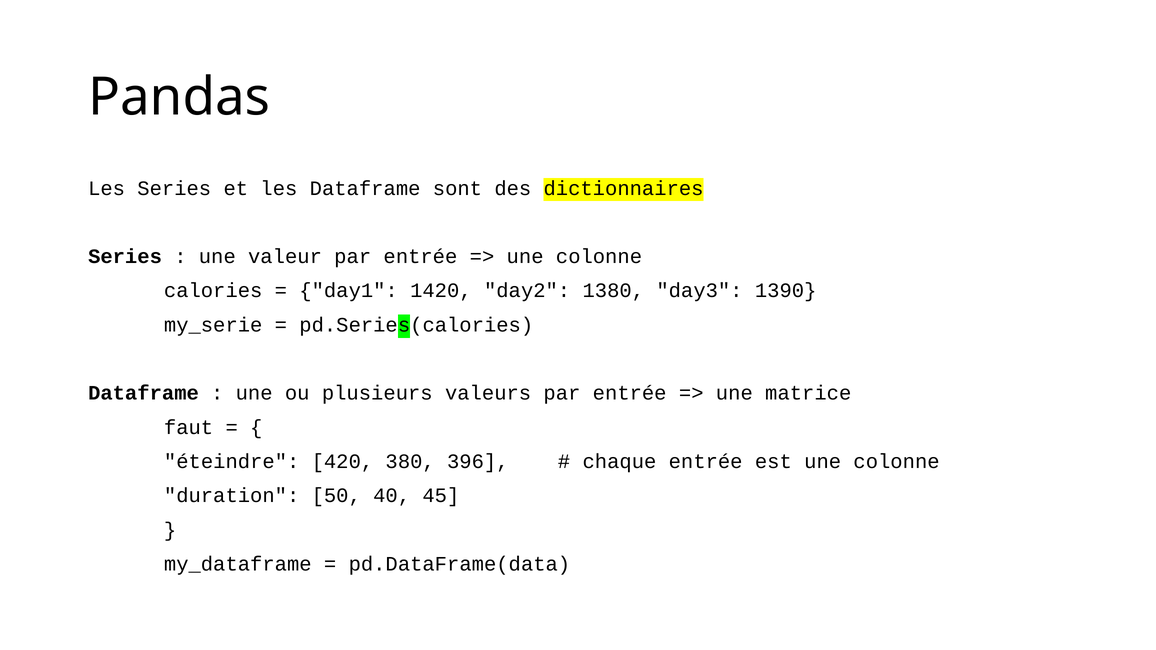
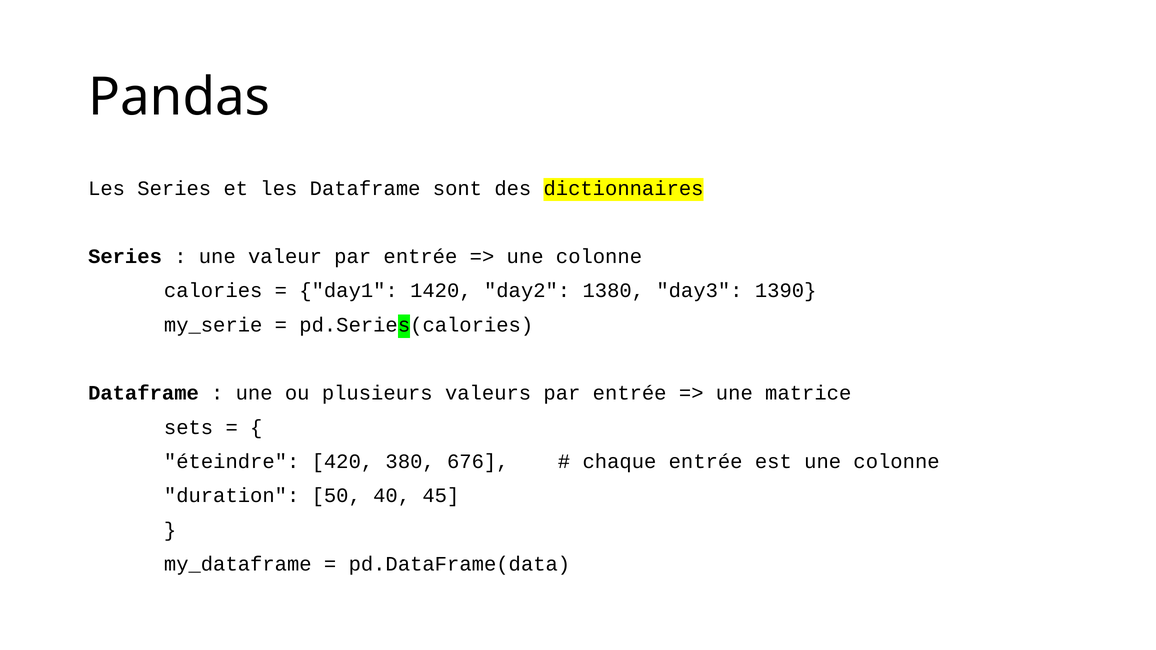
faut: faut -> sets (189, 428)
396: 396 -> 676 (478, 462)
